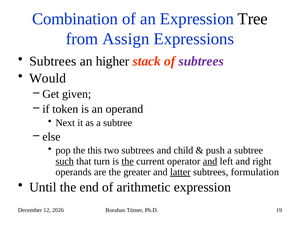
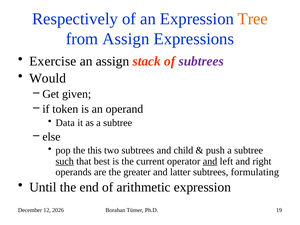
Combination: Combination -> Respectively (75, 19)
Tree colour: black -> orange (253, 19)
Subtrees: Subtrees -> Exercise (53, 61)
an higher: higher -> assign (113, 61)
Next: Next -> Data (65, 123)
turn: turn -> best (102, 161)
the underline: present -> none (128, 161)
latter underline: present -> none (180, 172)
formulation: formulation -> formulating (255, 172)
